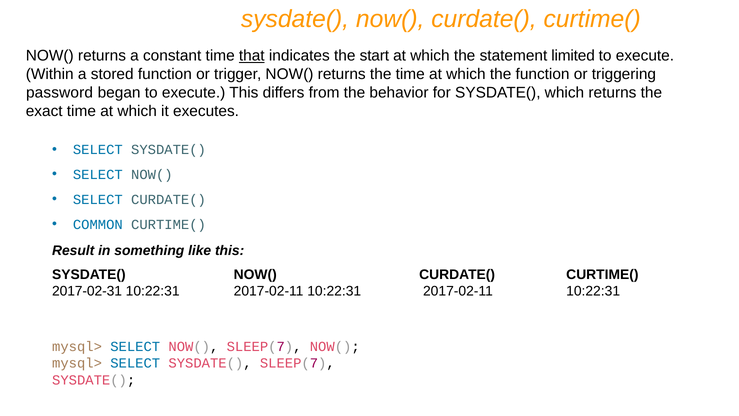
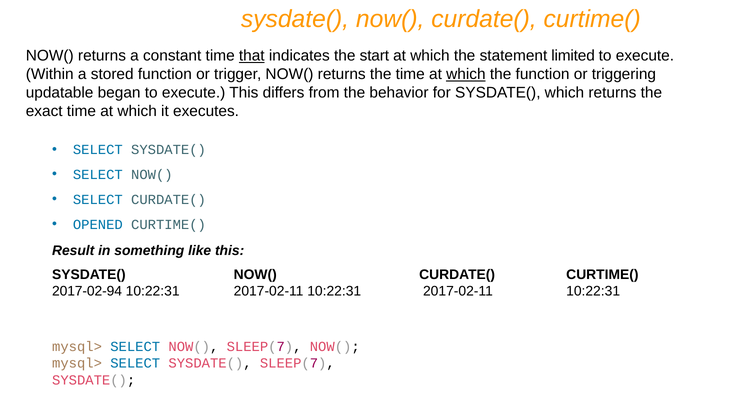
which underline: none -> present (466, 74)
password: password -> updatable (60, 93)
COMMON: COMMON -> OPENED (98, 224)
2017-02-31: 2017-02-31 -> 2017-02-94 (87, 291)
